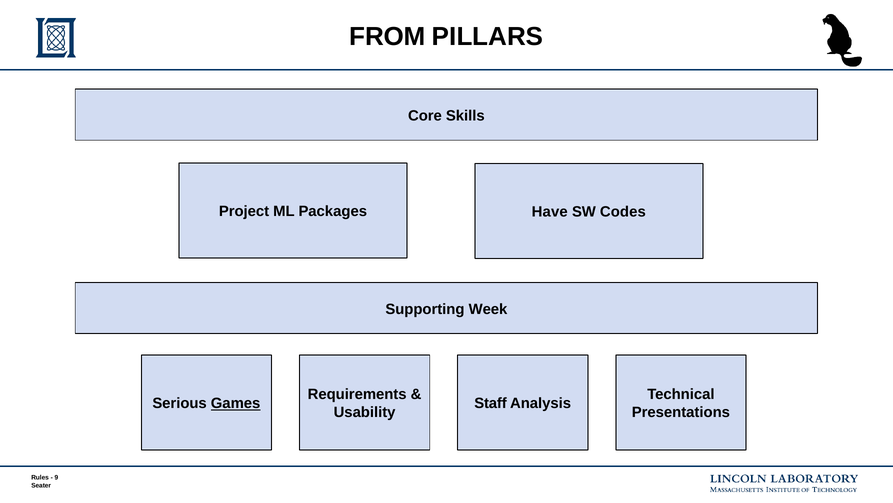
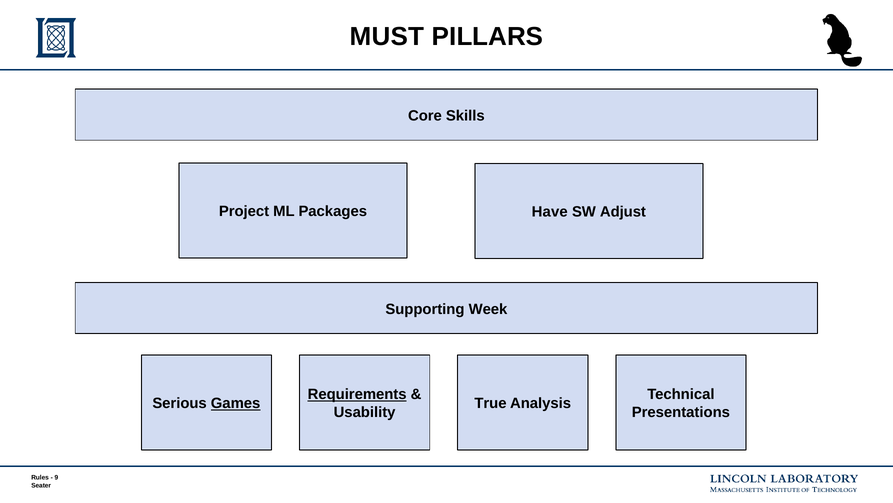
FROM: FROM -> MUST (387, 36)
Codes: Codes -> Adjust (623, 212)
Requirements underline: none -> present (357, 394)
Staff: Staff -> True (490, 403)
